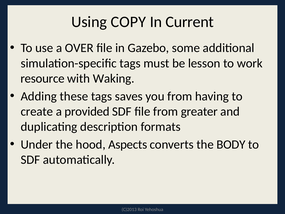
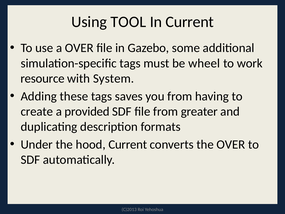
COPY: COPY -> TOOL (128, 22)
lesson: lesson -> wheel (204, 63)
Waking: Waking -> System (114, 78)
hood Aspects: Aspects -> Current (128, 144)
the BODY: BODY -> OVER (231, 144)
